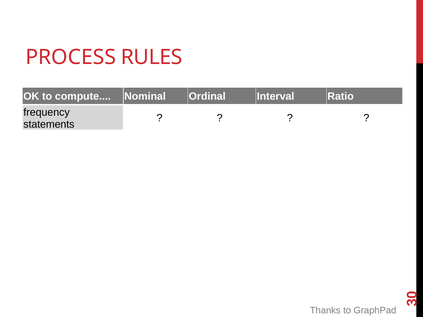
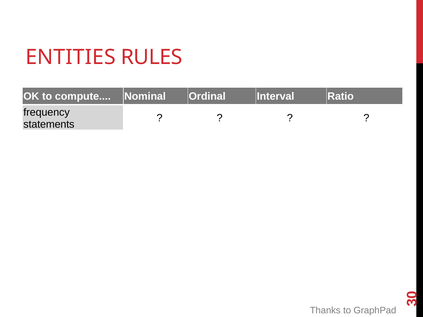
PROCESS: PROCESS -> ENTITIES (71, 57)
